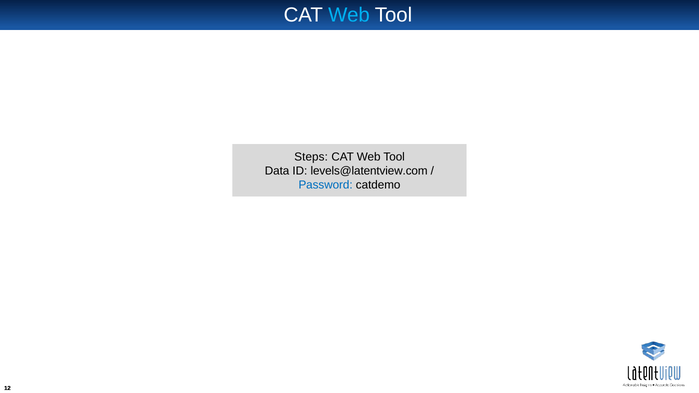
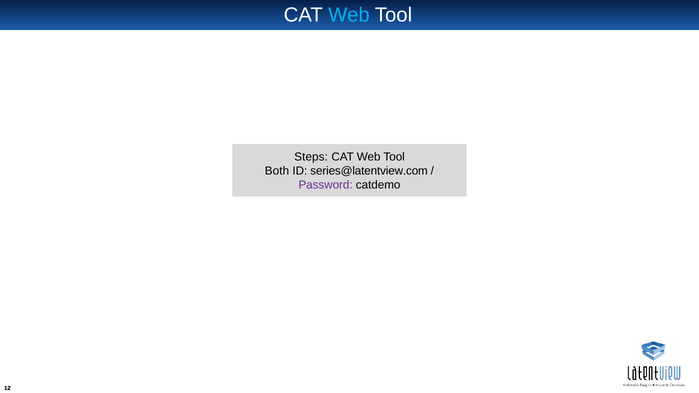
Data: Data -> Both (277, 171)
levels@latentview.com: levels@latentview.com -> series@latentview.com (369, 171)
Password colour: blue -> purple (326, 185)
